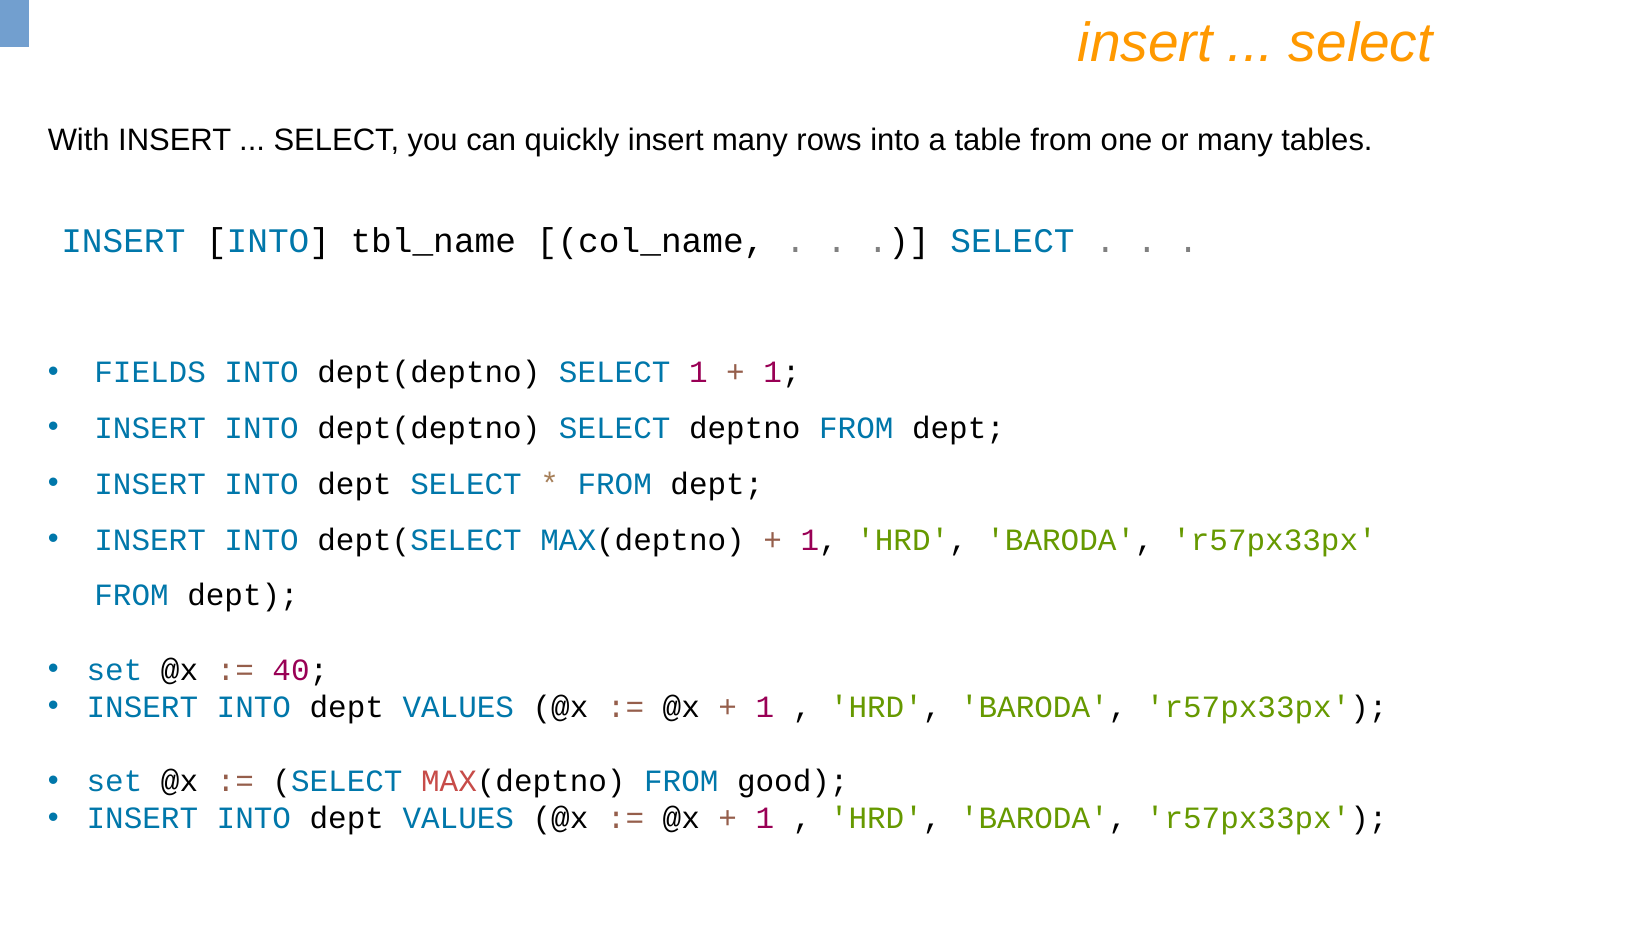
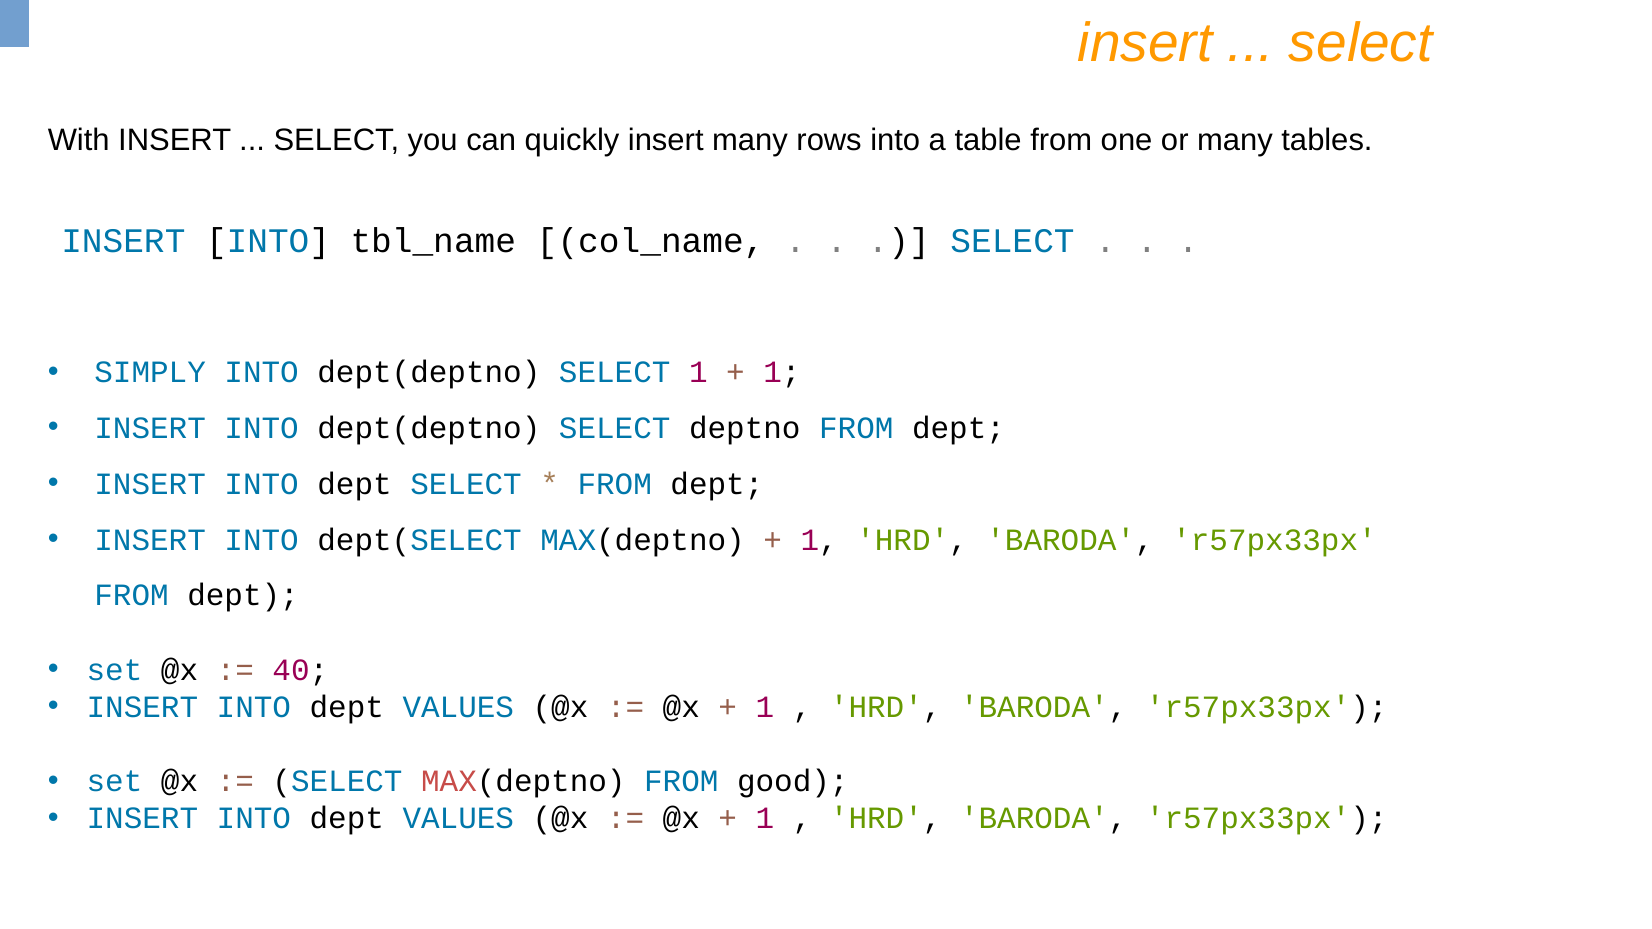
FIELDS: FIELDS -> SIMPLY (150, 373)
